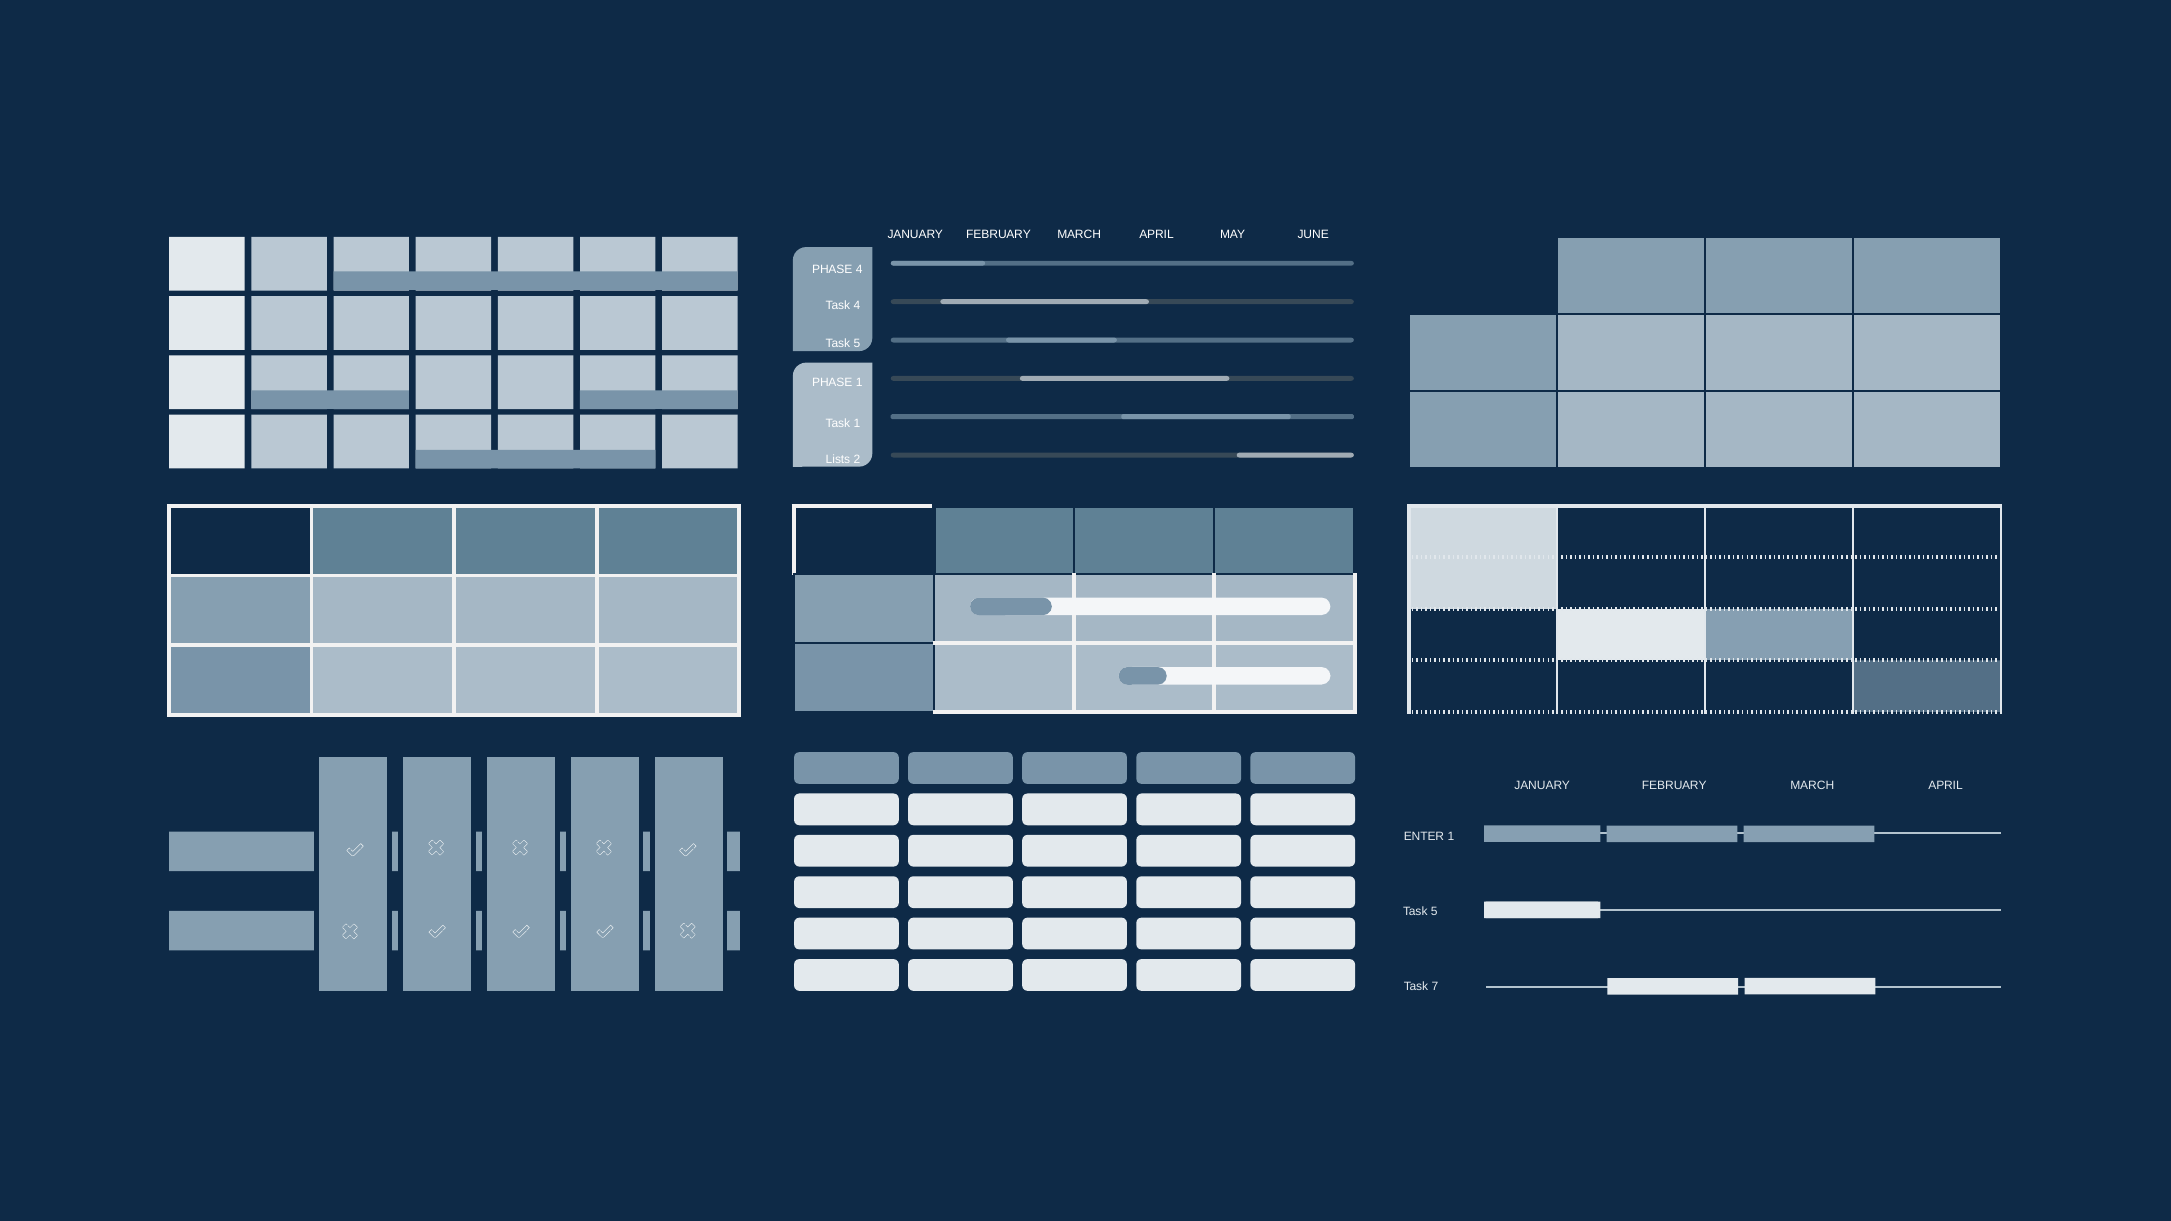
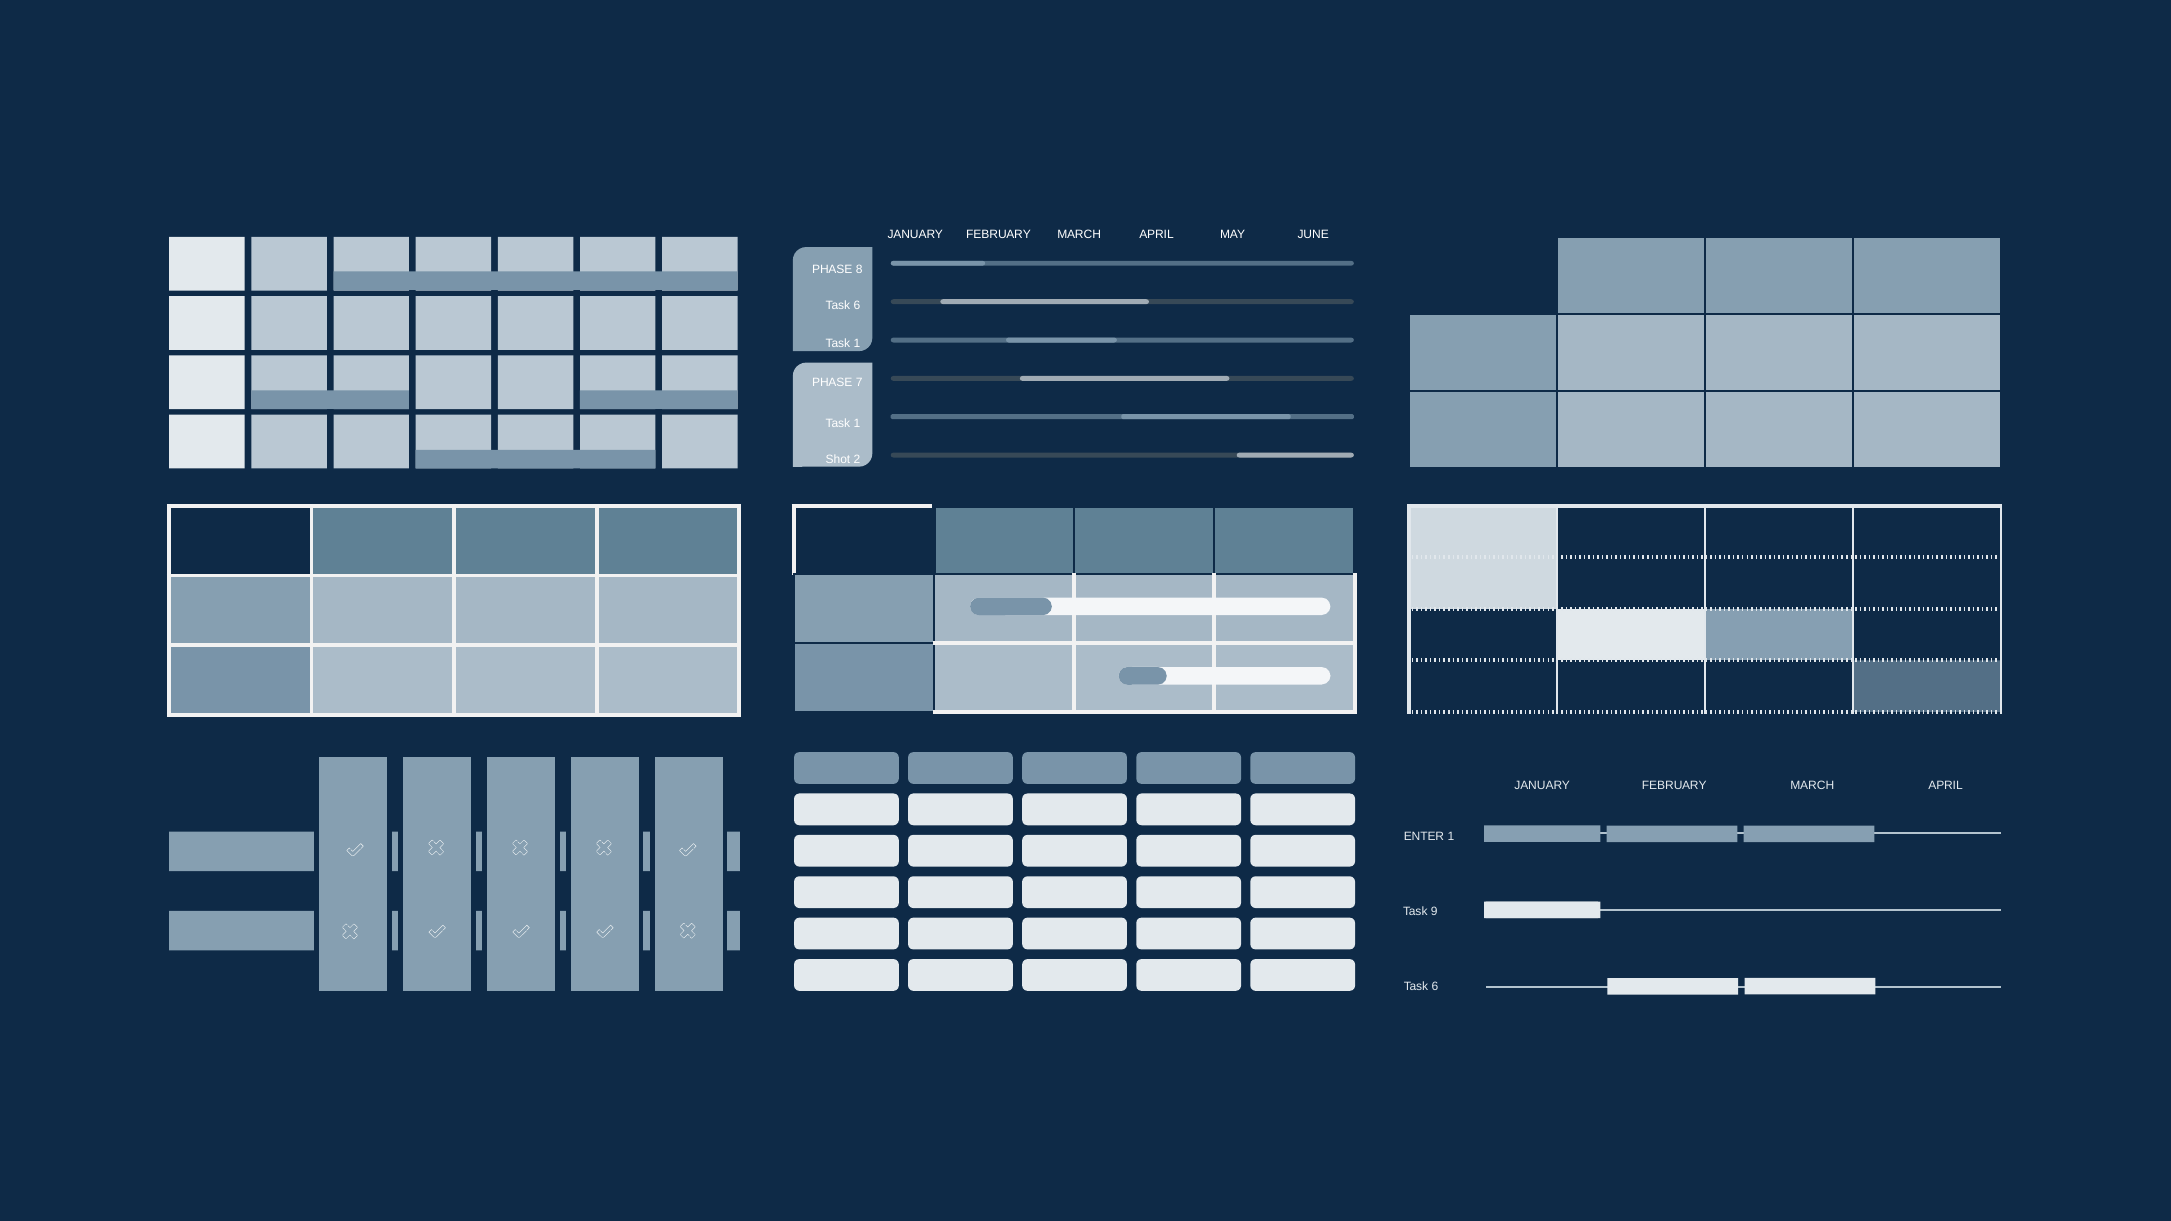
PHASE 4: 4 -> 8 (859, 269)
4: 4 -> 6 (857, 306)
5: 5 -> 1 (857, 344)
PHASE 1: 1 -> 7 (859, 383)
Lists: Lists -> Shot (838, 460)
5: 5 -> 9 (1434, 912)
7: 7 -> 6 (1435, 987)
